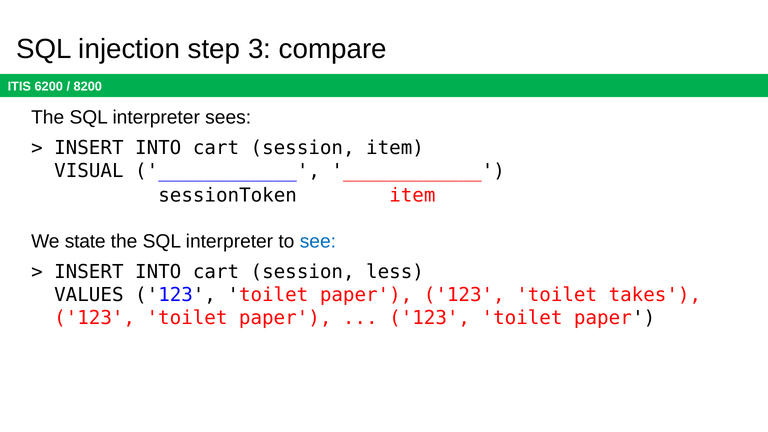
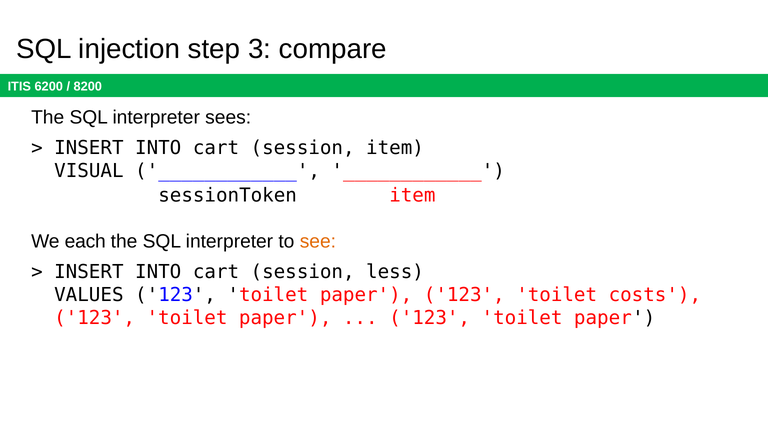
state: state -> each (85, 241)
see colour: blue -> orange (318, 241)
takes: takes -> costs (655, 295)
